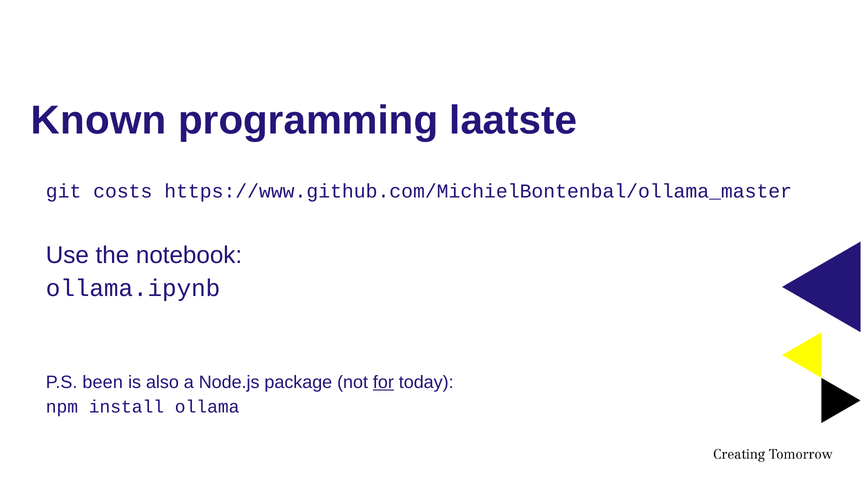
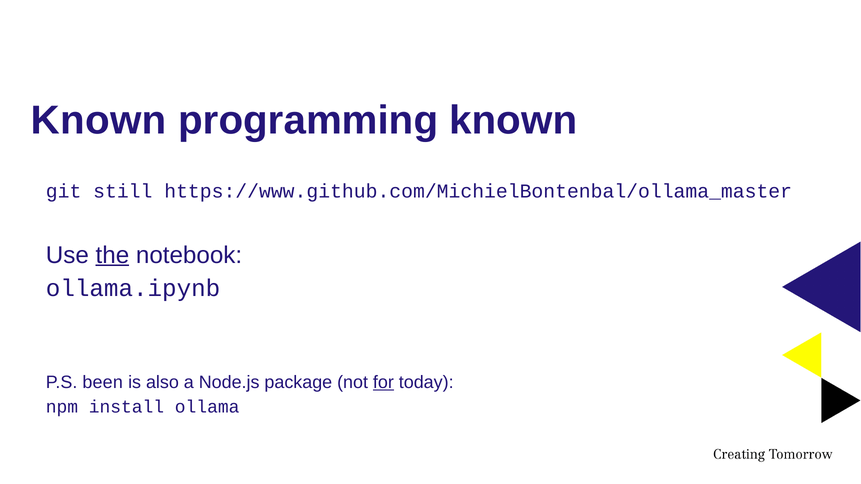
programming laatste: laatste -> known (513, 121)
costs: costs -> still (123, 191)
the underline: none -> present (112, 255)
